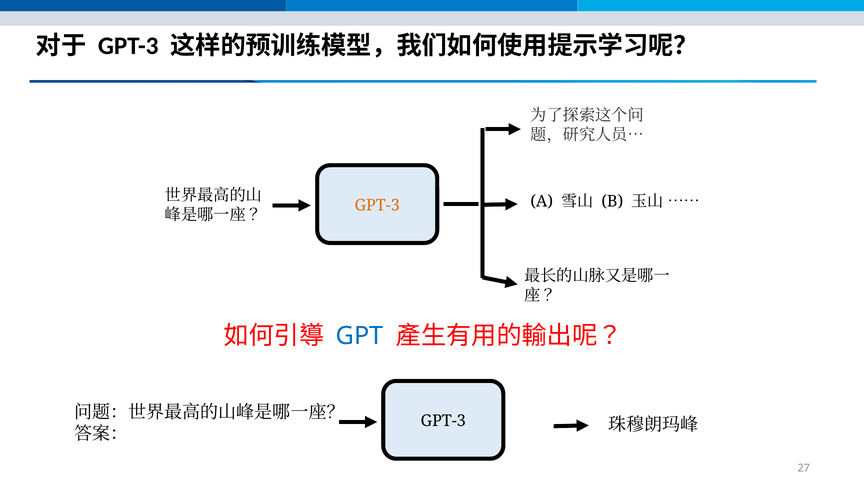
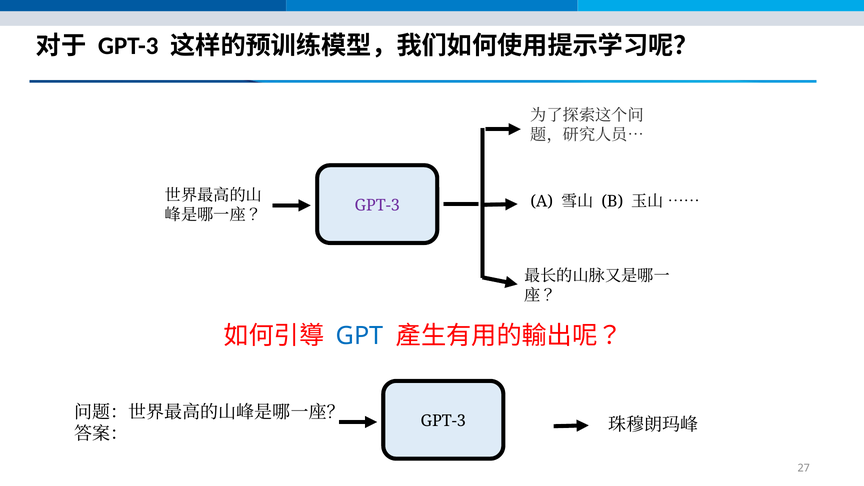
GPT-3 colour: orange -> purple (377, 205)
